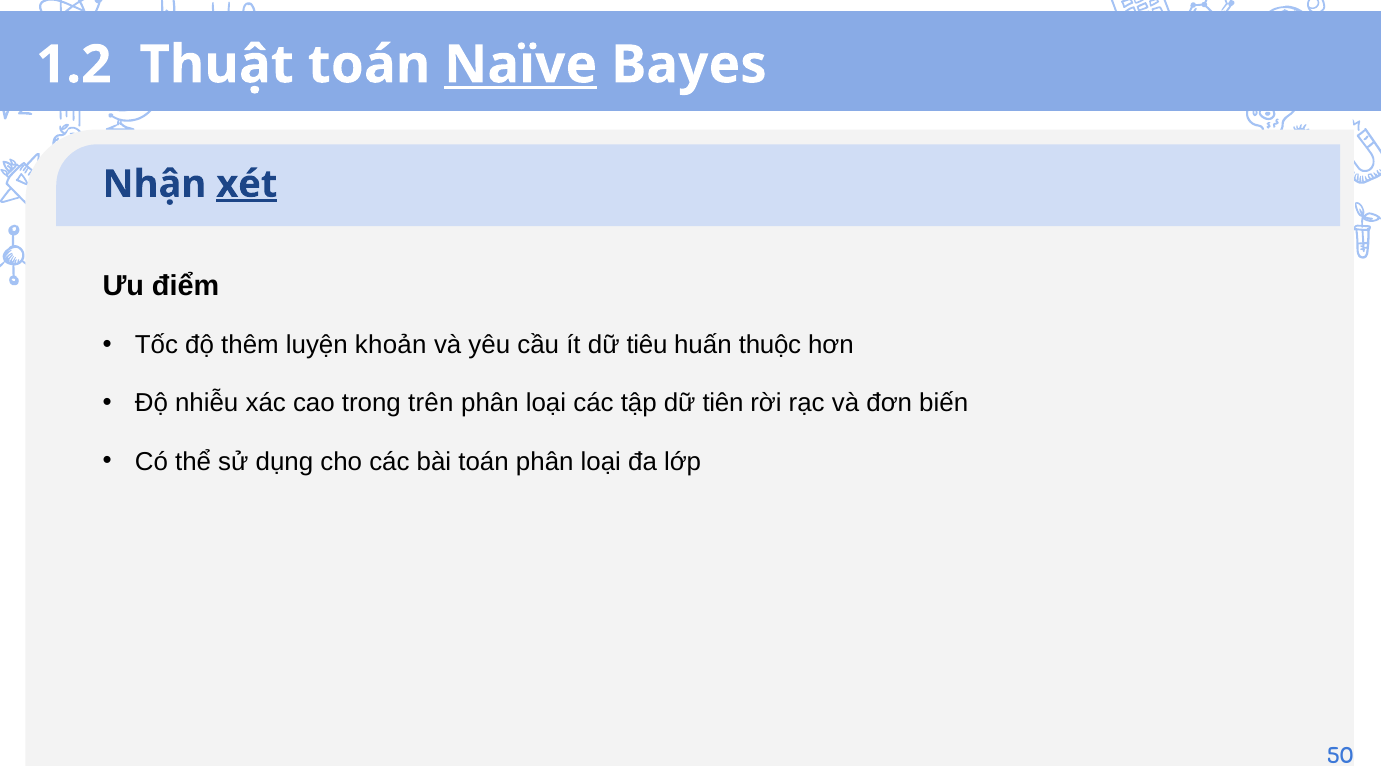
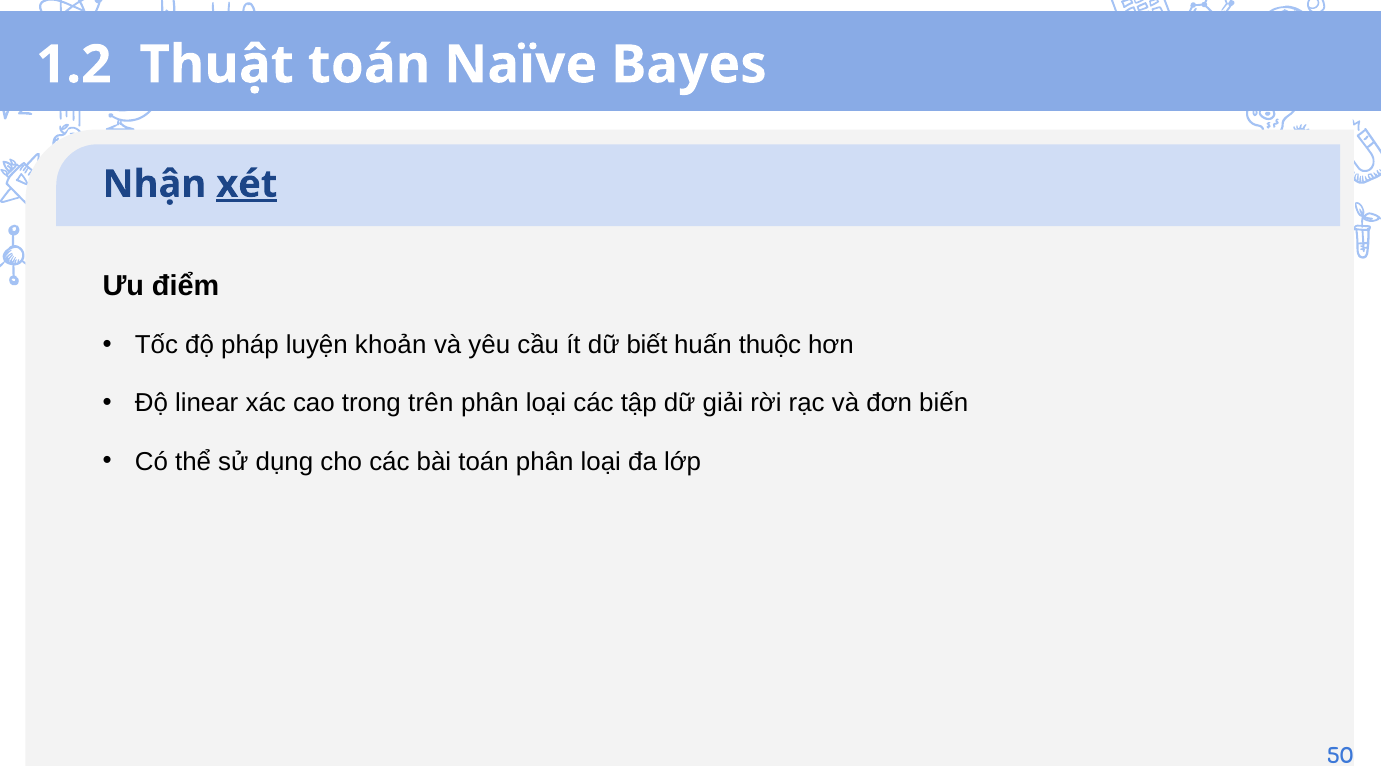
Naïve underline: present -> none (521, 65)
thêm: thêm -> pháp (250, 345)
tiêu: tiêu -> biết (647, 345)
nhiễu: nhiễu -> linear (207, 403)
tiên: tiên -> giải (723, 403)
